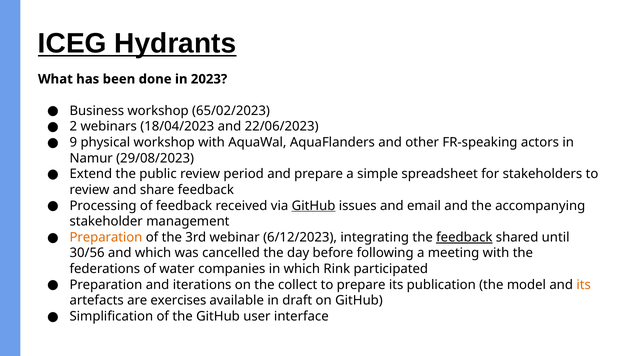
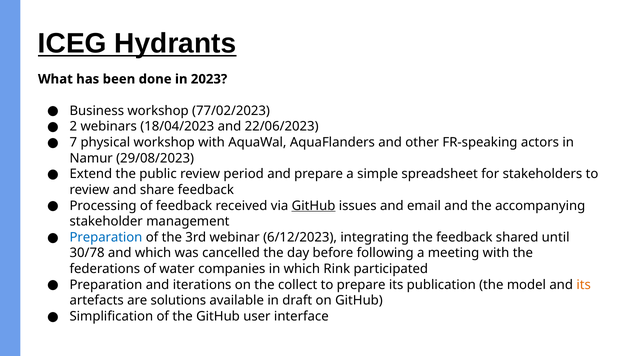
65/02/2023: 65/02/2023 -> 77/02/2023 (231, 111)
9: 9 -> 7 (73, 142)
Preparation colour: orange -> blue (106, 237)
feedback underline: present -> none (464, 237)
30/56: 30/56 -> 30/78 (87, 253)
exercises: exercises -> solutions (178, 300)
